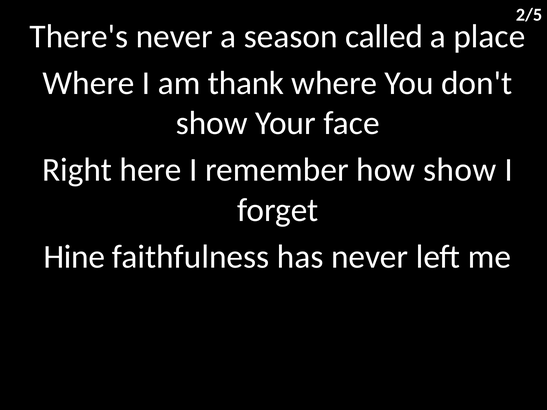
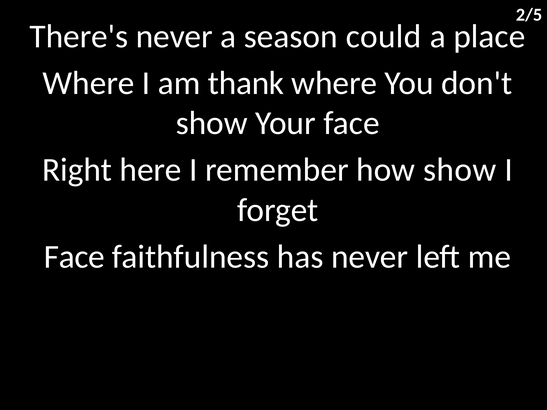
called: called -> could (384, 36)
Hine: Hine -> Face (74, 257)
